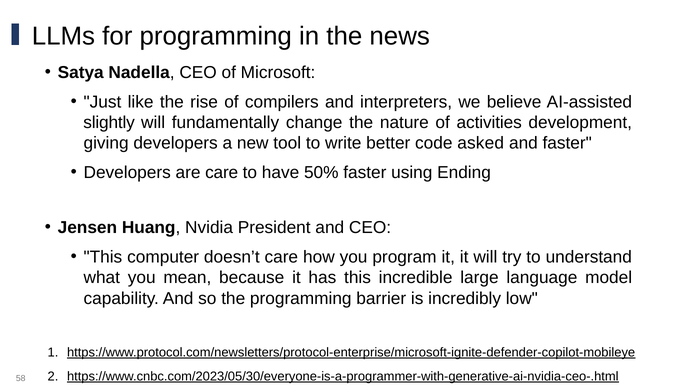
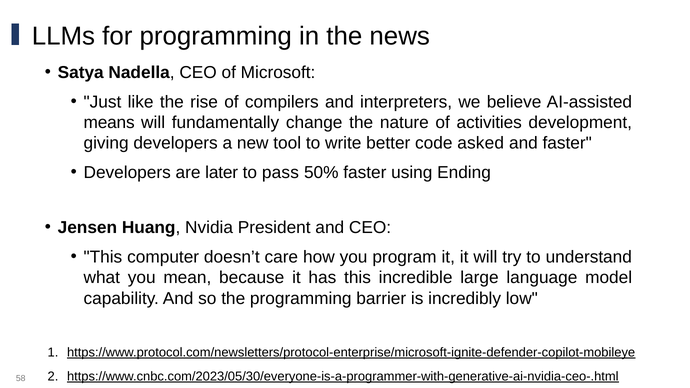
slightly: slightly -> means (109, 123)
are care: care -> later (222, 173)
have: have -> pass (280, 173)
